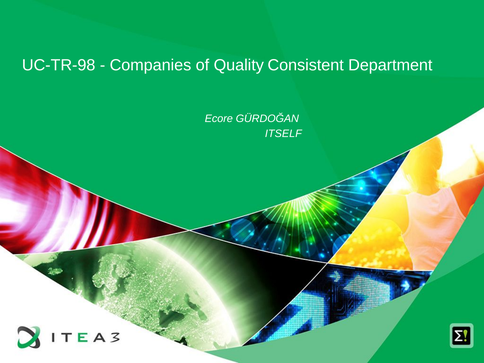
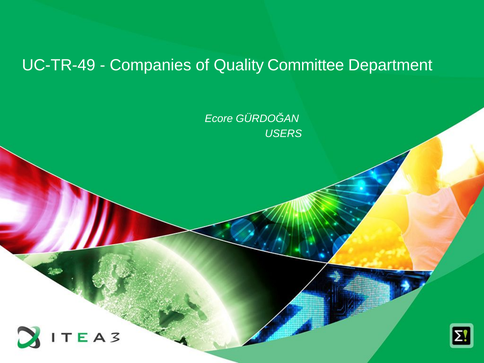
UC-TR-98: UC-TR-98 -> UC-TR-49 (59, 65)
Consistent: Consistent -> Committee (306, 65)
ITSELF: ITSELF -> USERS (283, 134)
